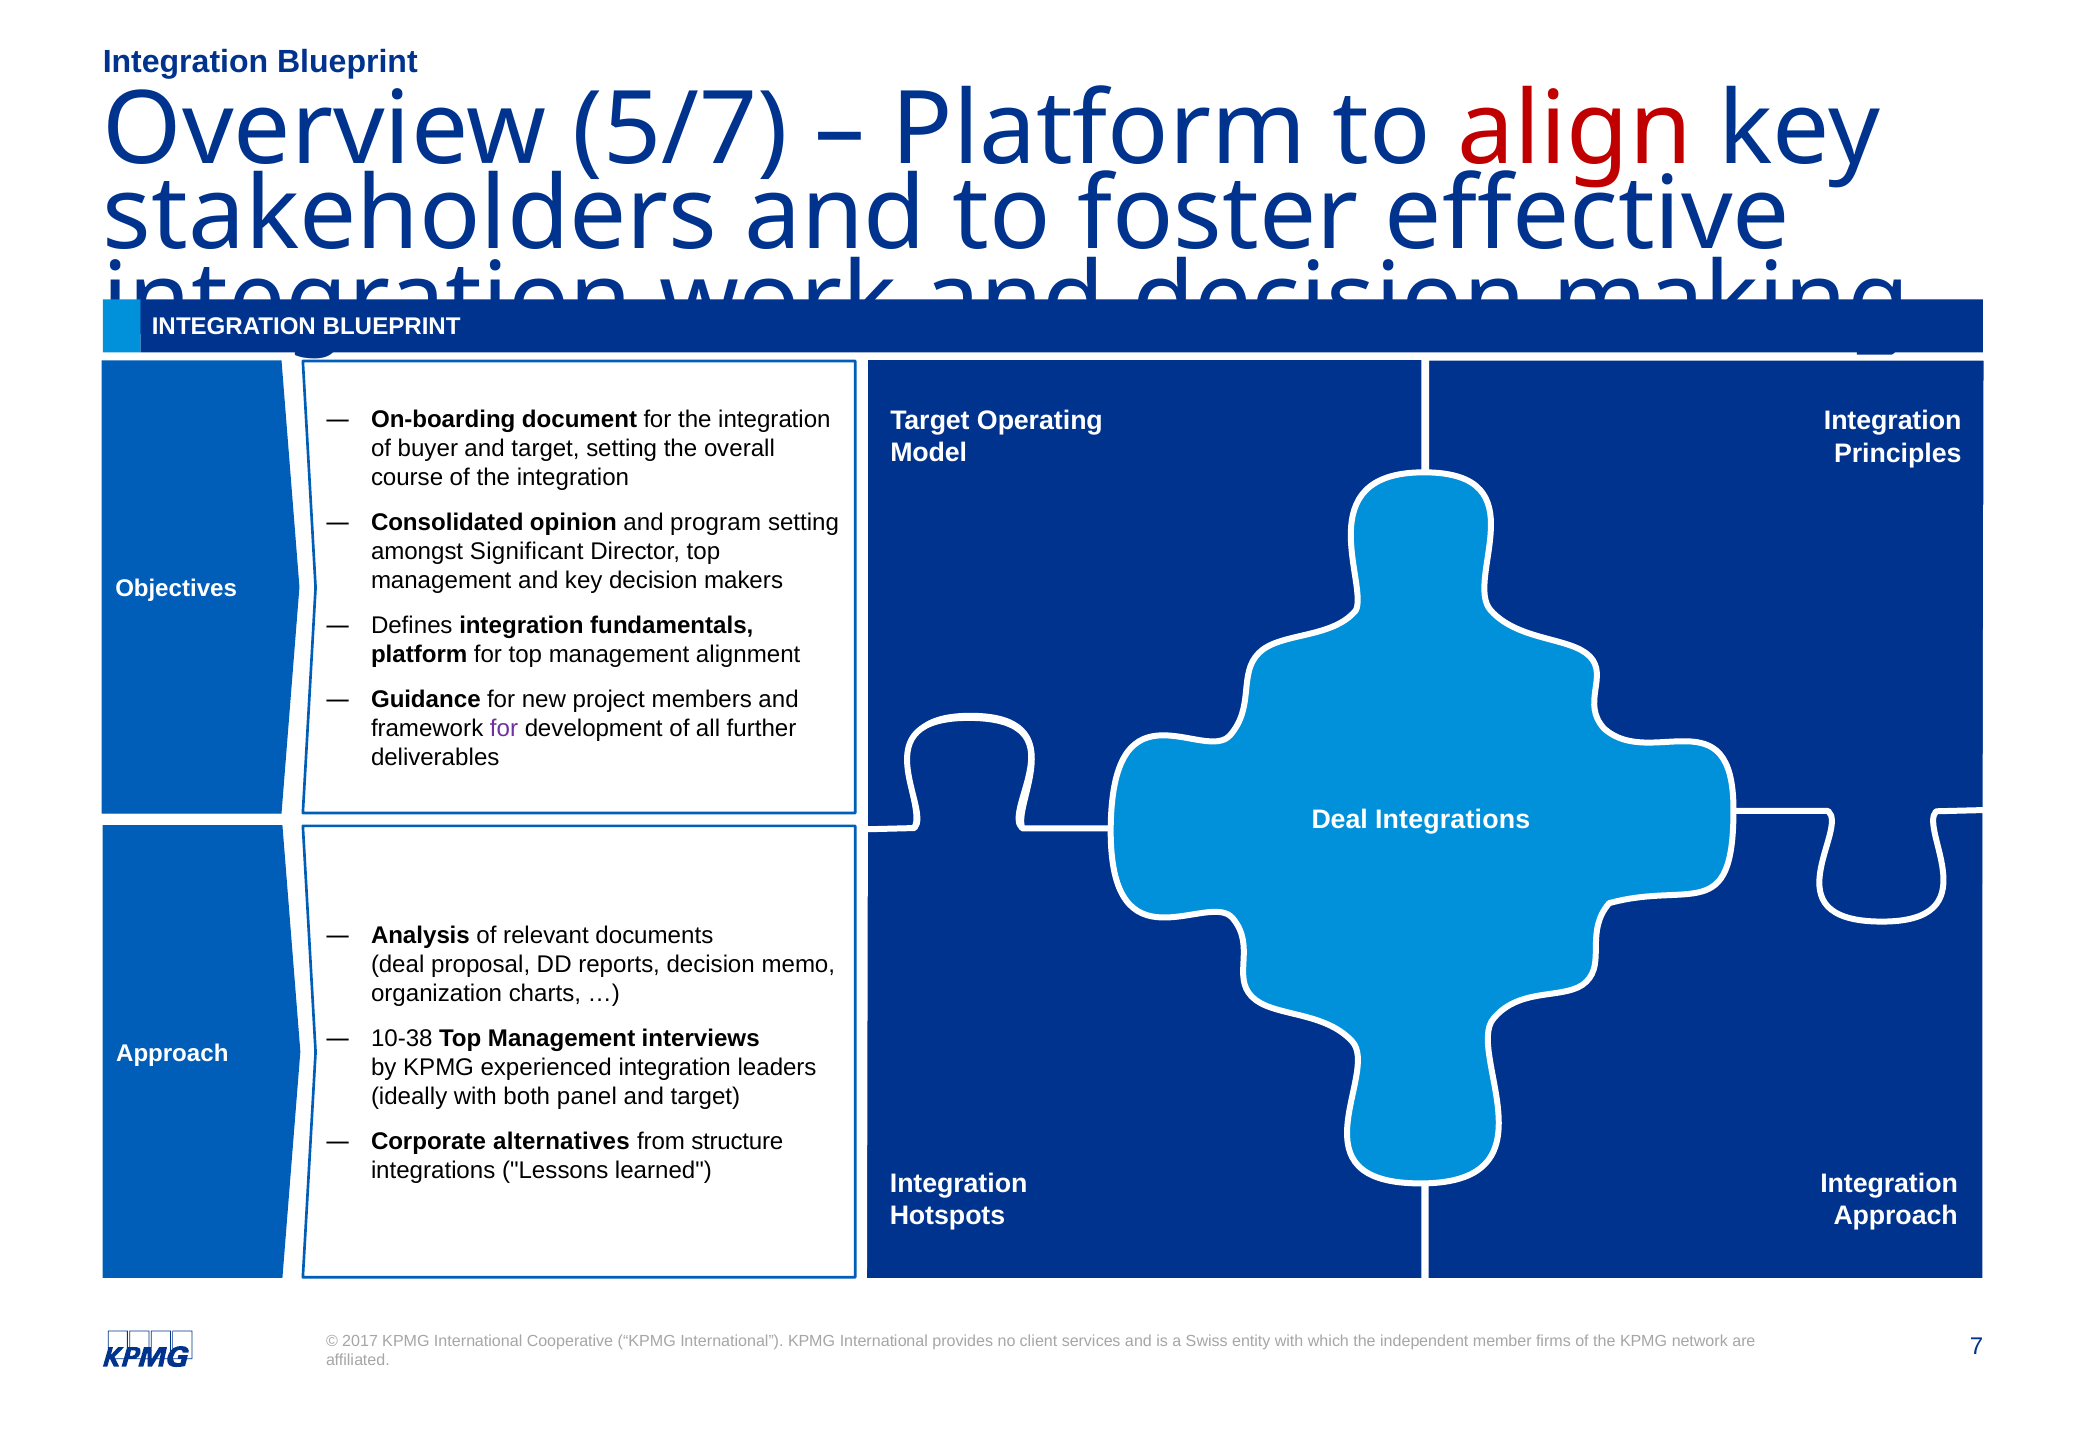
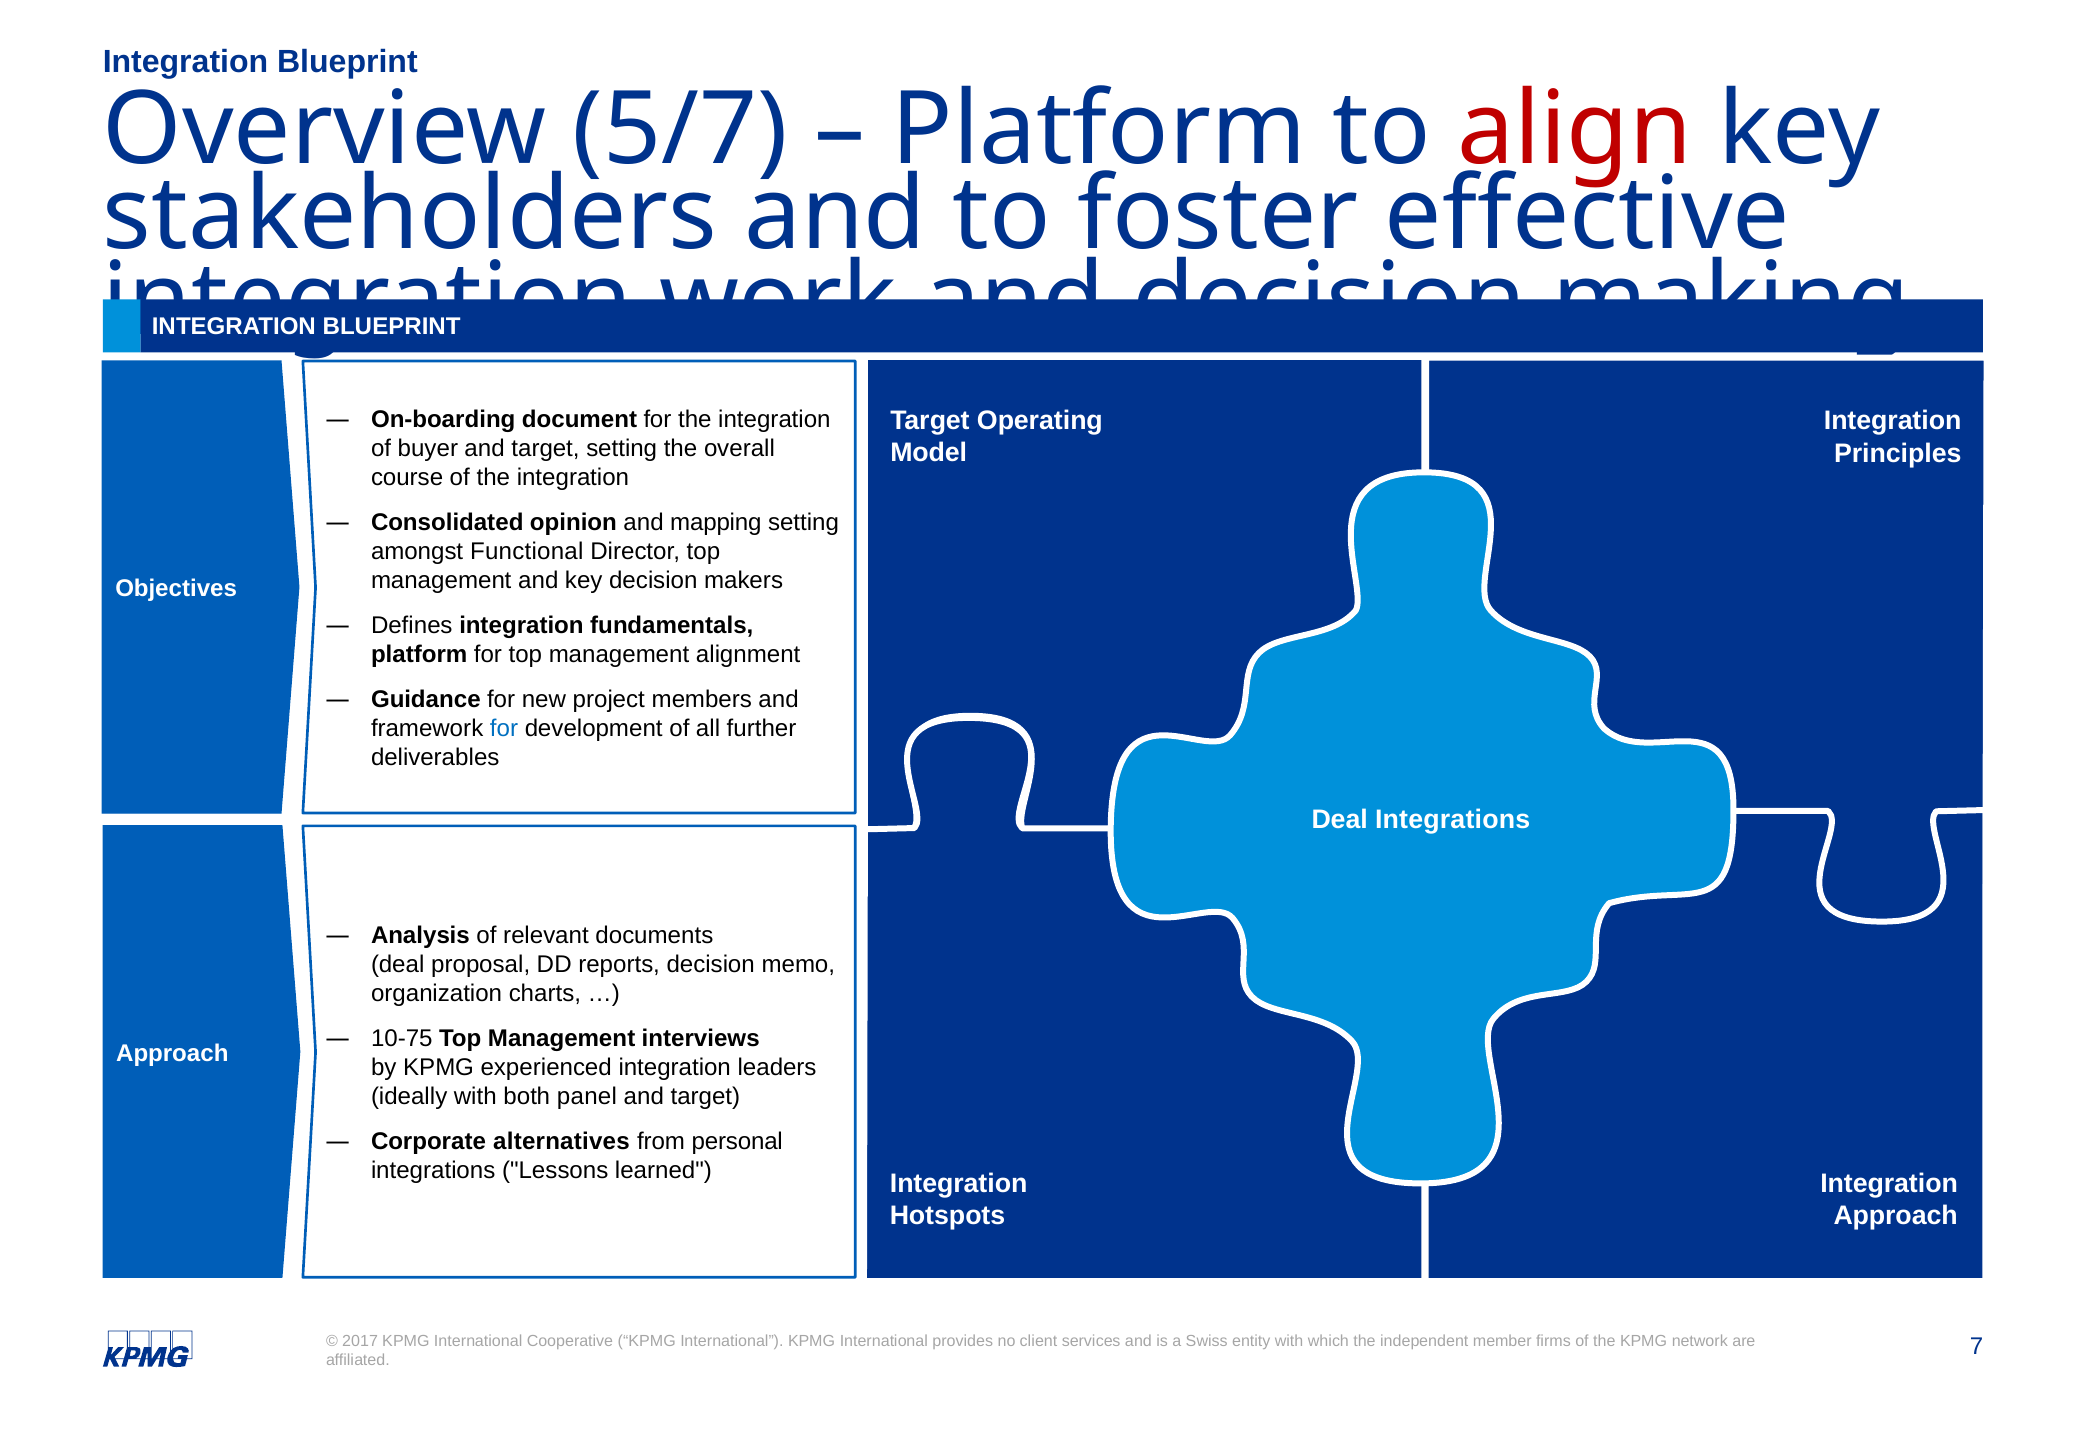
program: program -> mapping (716, 523)
Significant: Significant -> Functional (527, 552)
for colour: purple -> blue (504, 729)
10-38: 10-38 -> 10-75 (402, 1039)
structure: structure -> personal (737, 1142)
